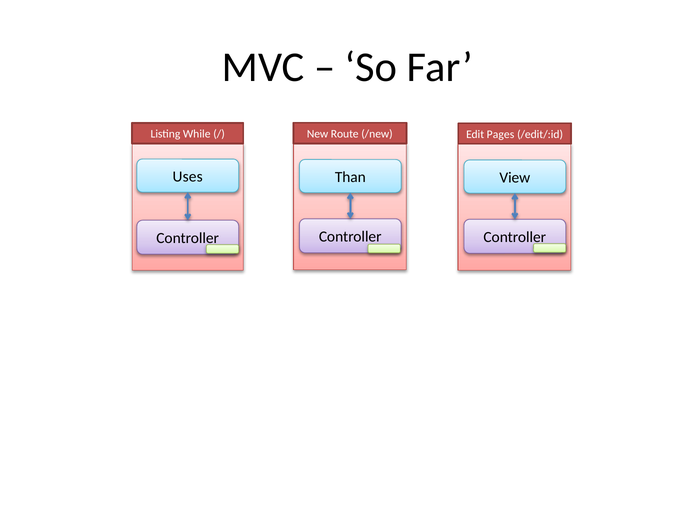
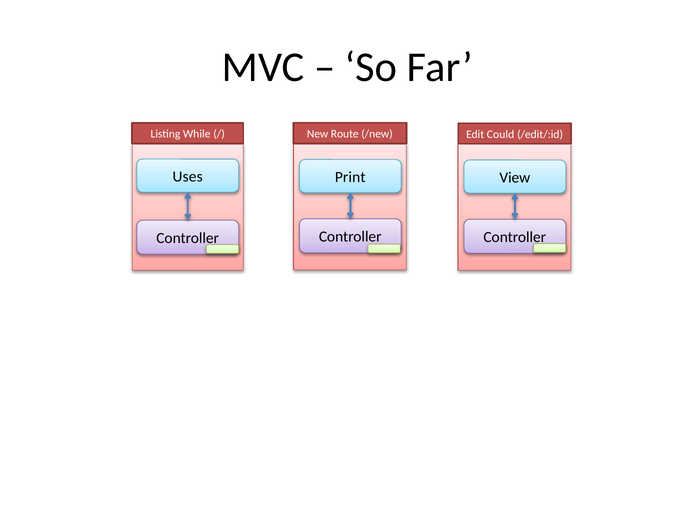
Pages: Pages -> Could (501, 134)
Than: Than -> Print (350, 177)
